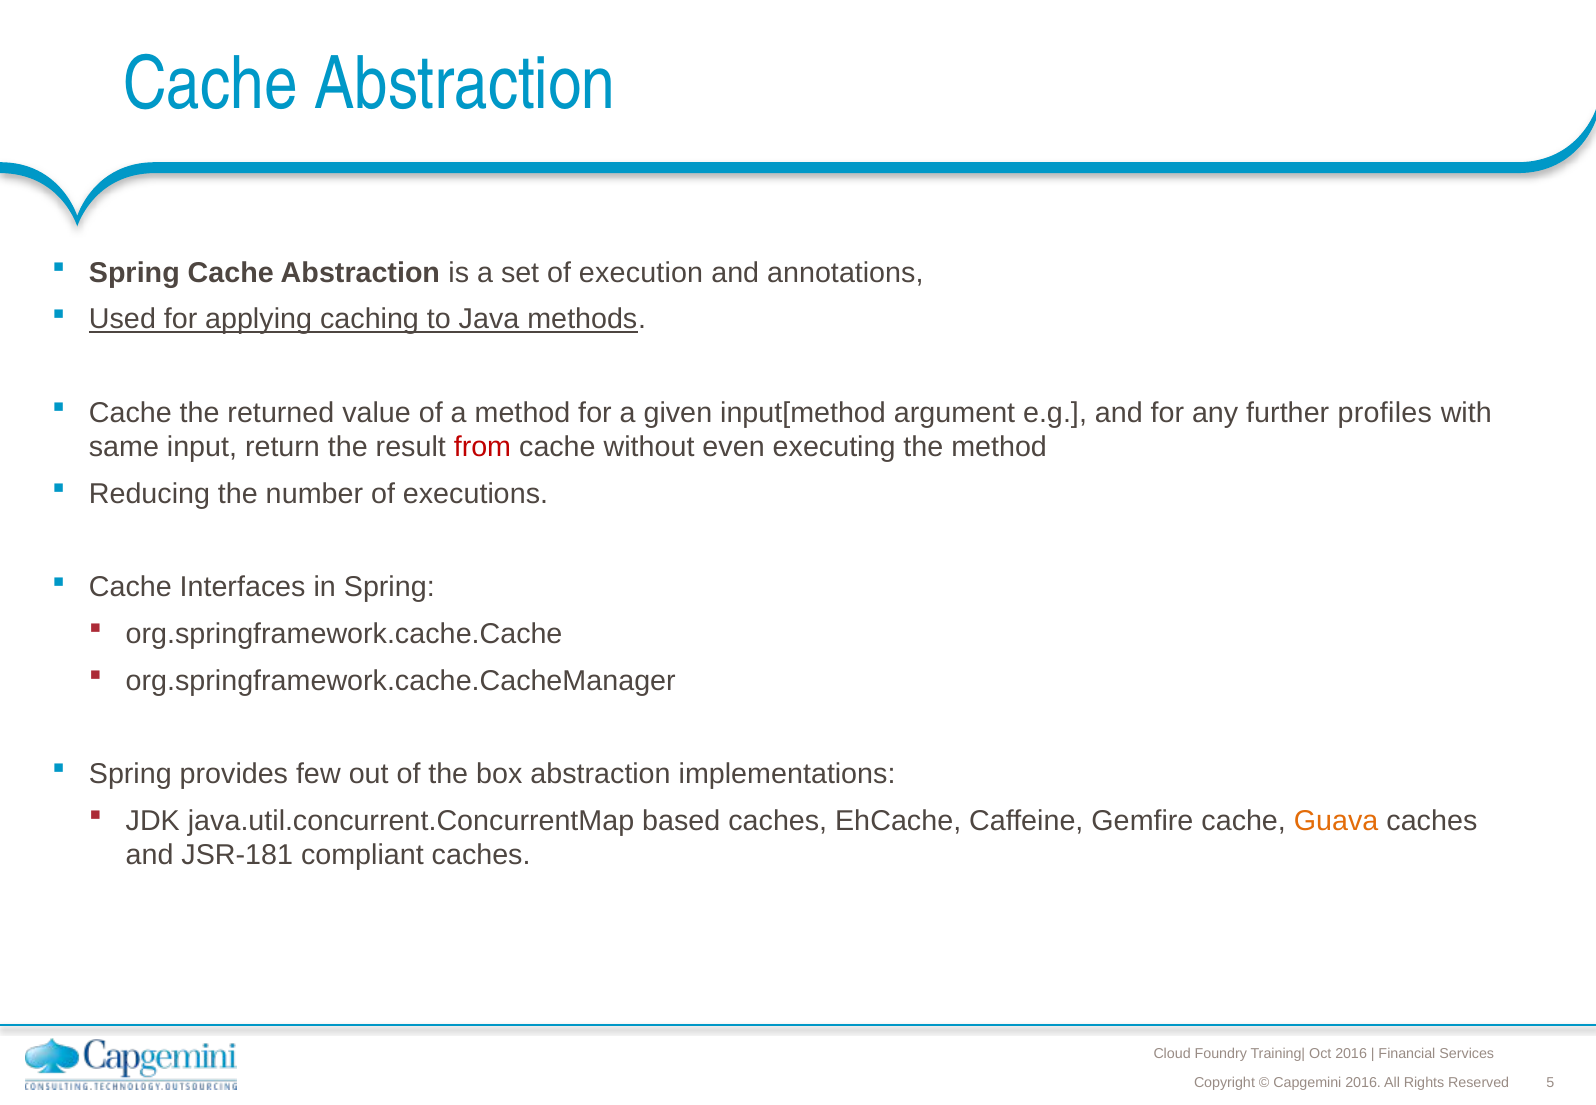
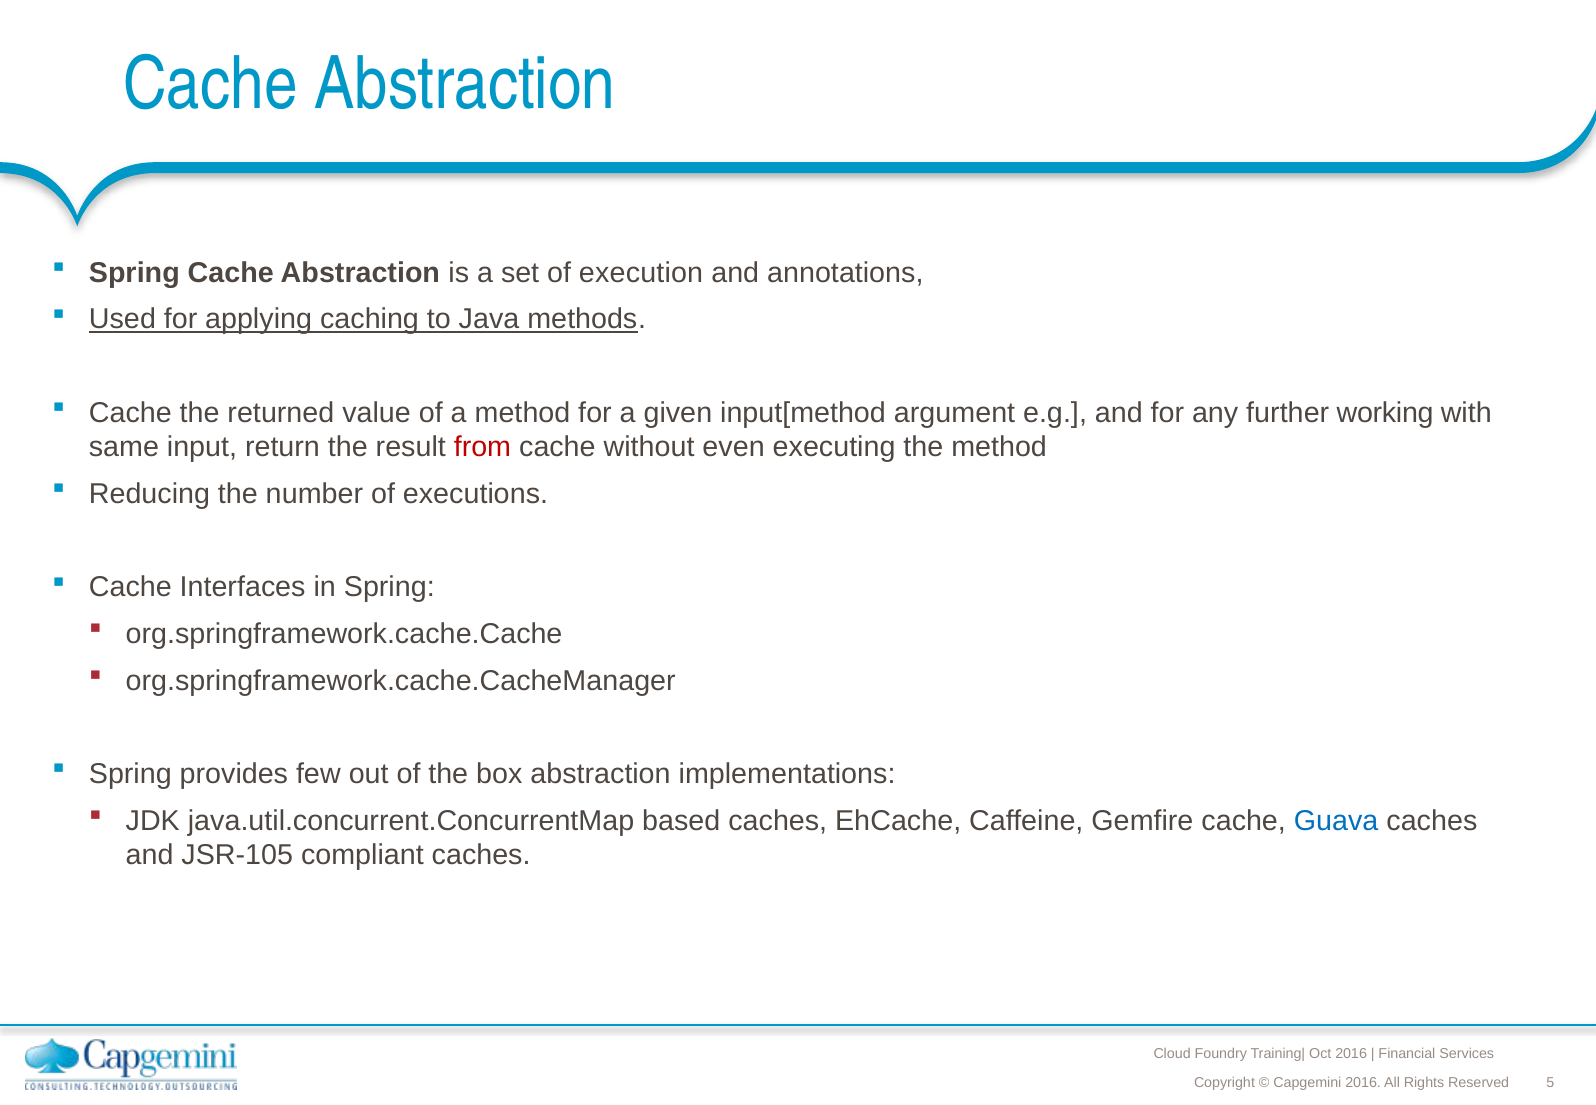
profiles: profiles -> working (1385, 413)
Guava colour: orange -> blue (1336, 821)
JSR-181: JSR-181 -> JSR-105 (237, 855)
